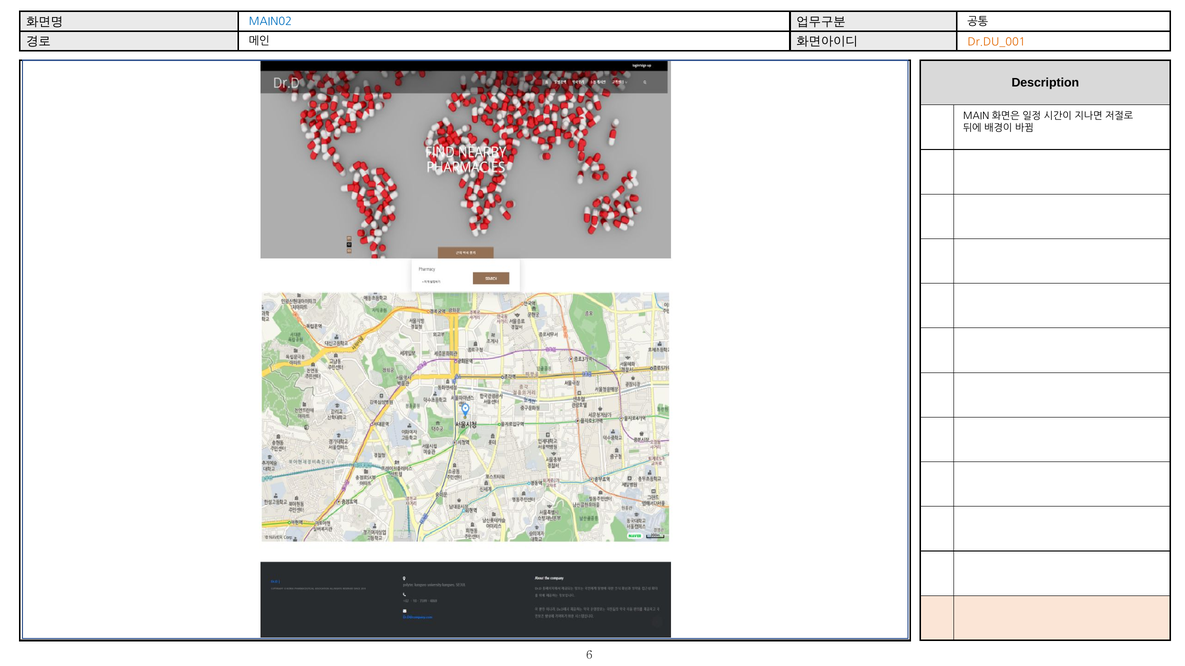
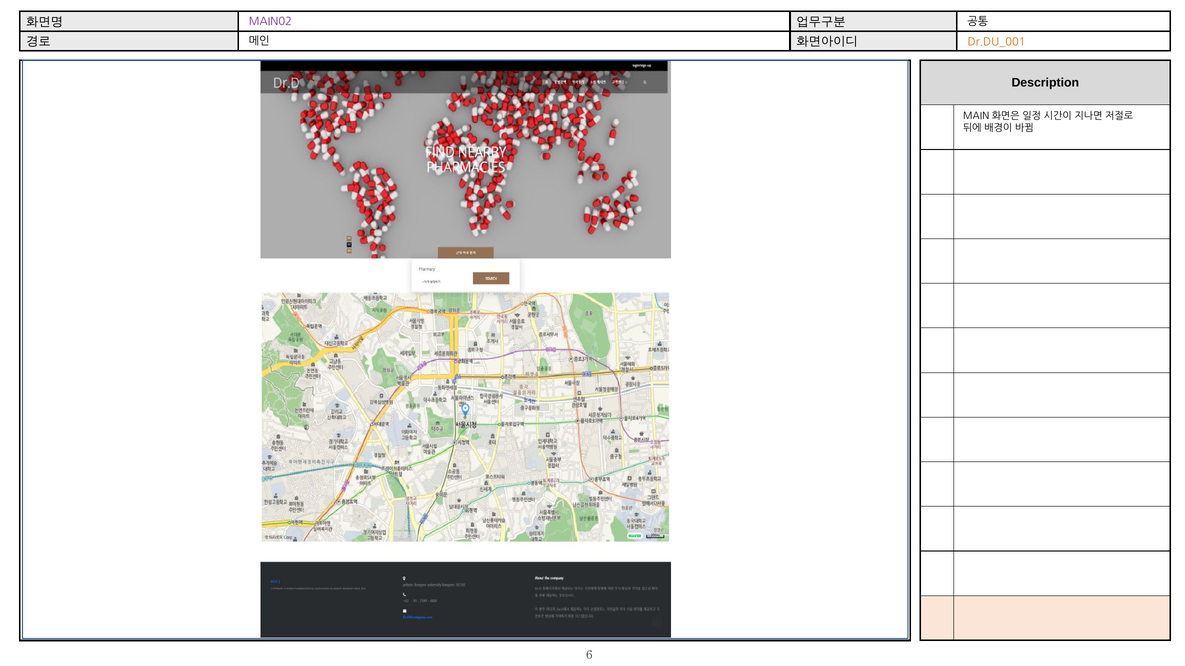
MAIN02 colour: blue -> purple (270, 22)
